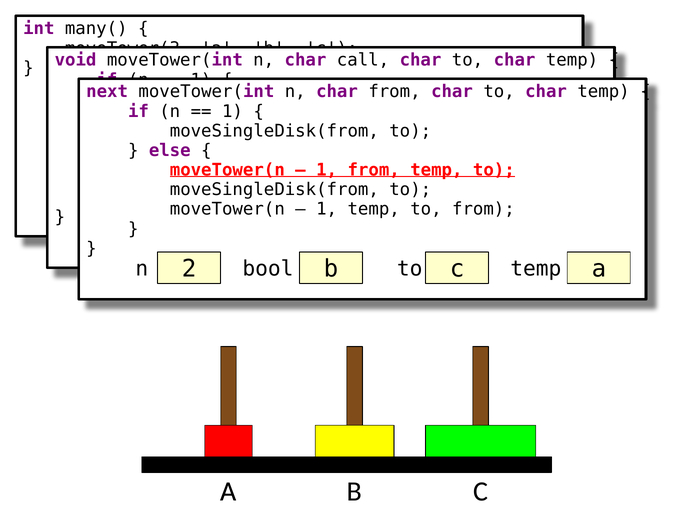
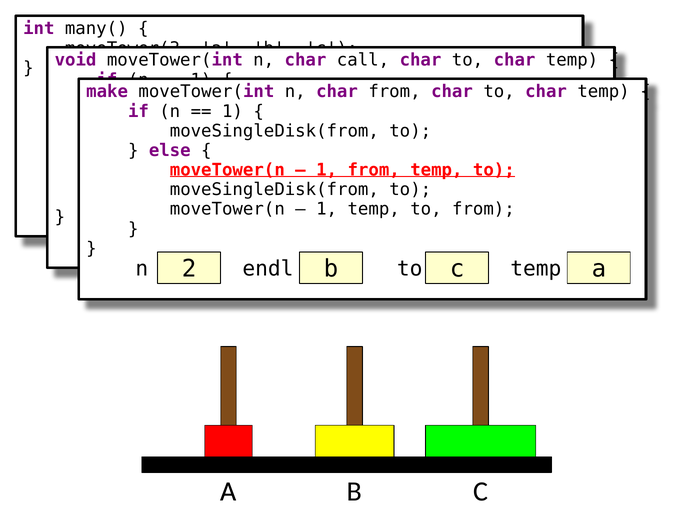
next: next -> make (107, 92)
bool: bool -> endl (268, 269)
